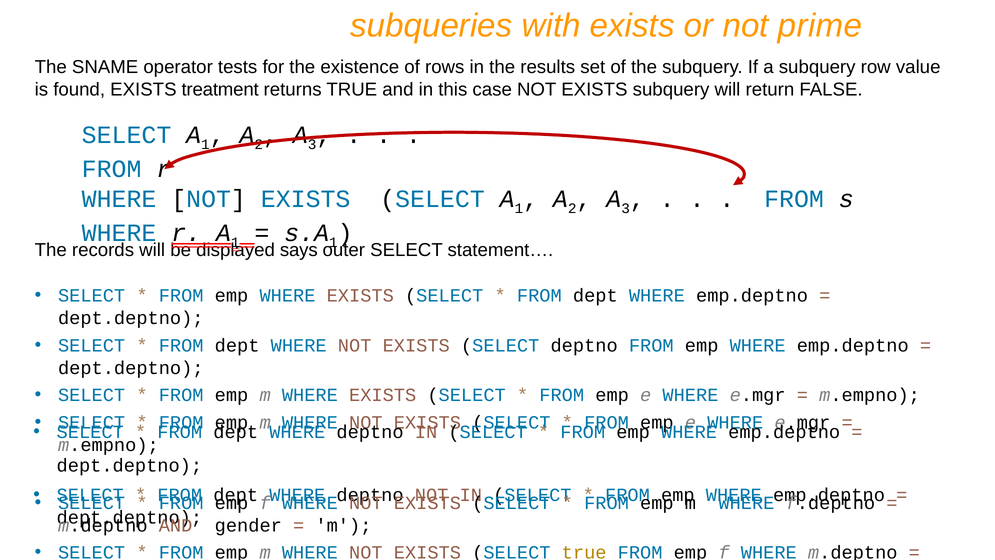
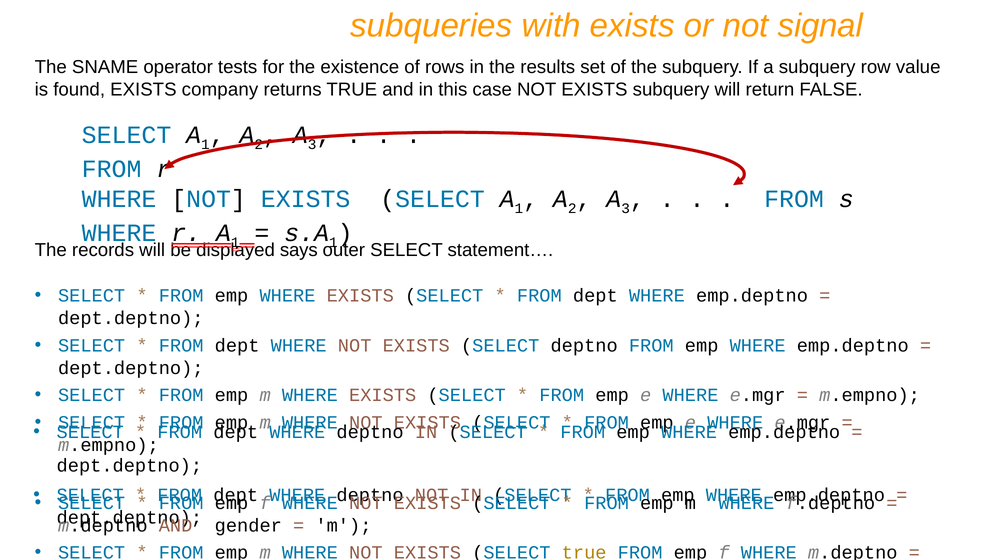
prime: prime -> signal (820, 26)
treatment: treatment -> company (220, 89)
